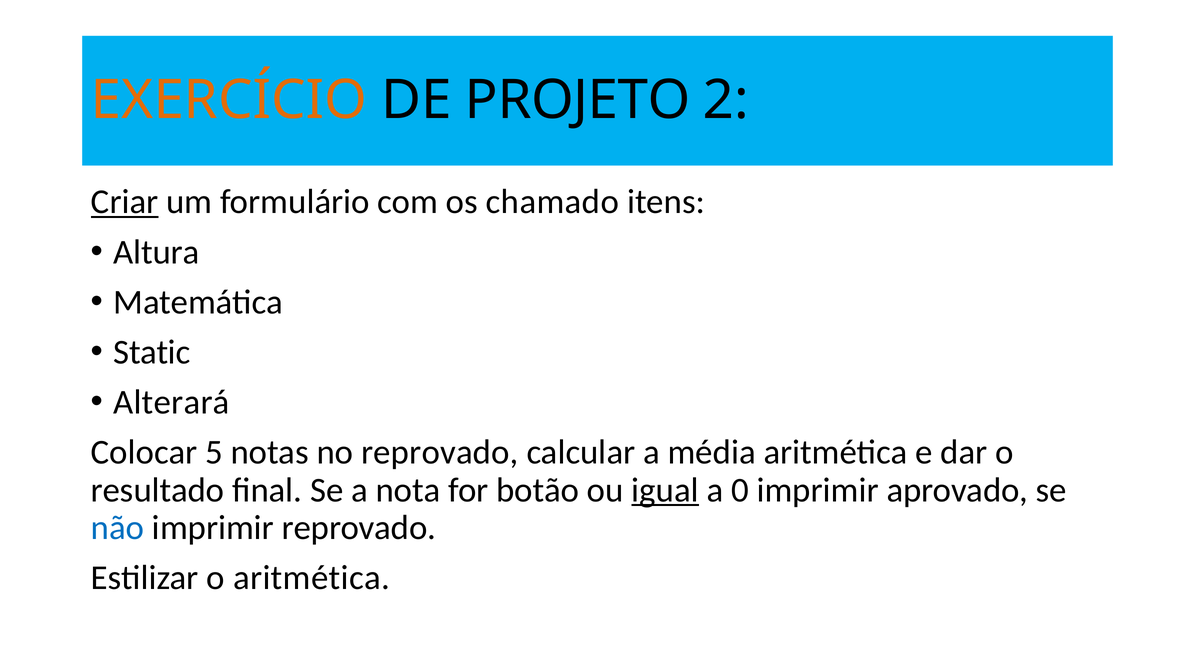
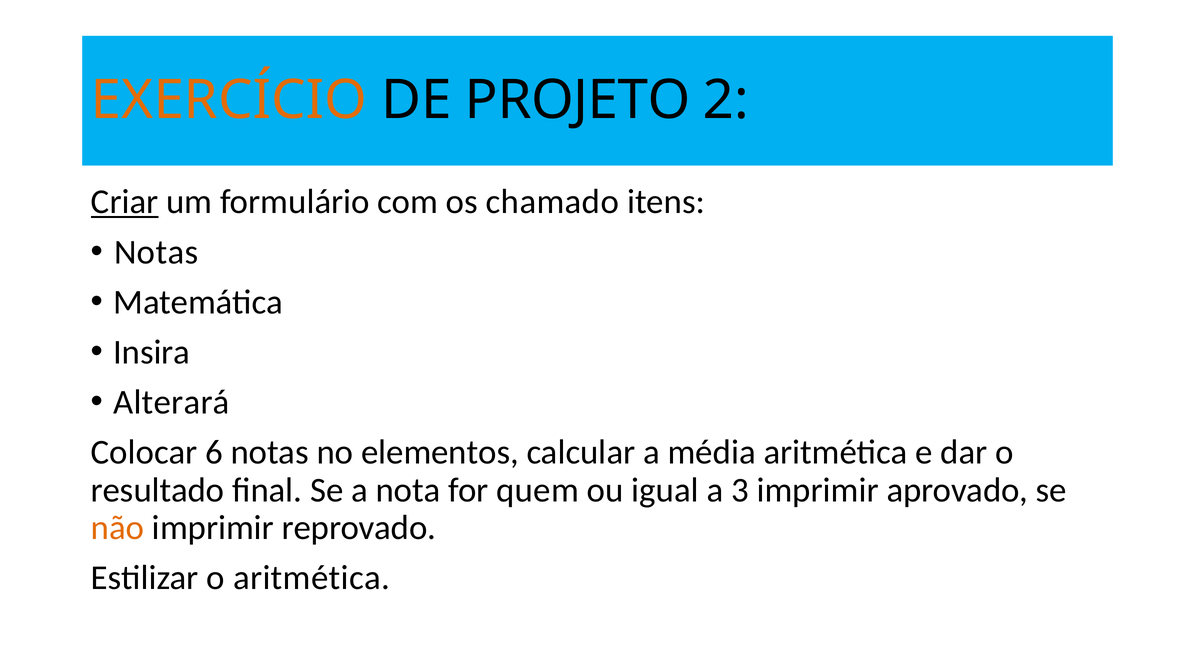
Altura: Altura -> Notas (156, 252)
Static: Static -> Insira (152, 352)
5: 5 -> 6 (214, 452)
no reprovado: reprovado -> elementos (440, 452)
botão: botão -> quem (538, 490)
igual underline: present -> none (665, 490)
0: 0 -> 3 (740, 490)
não colour: blue -> orange (118, 528)
